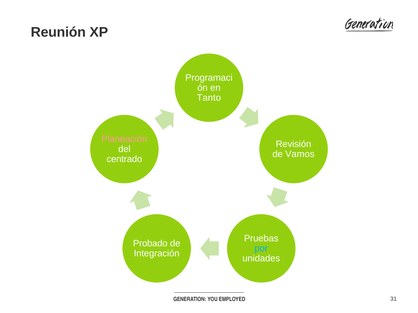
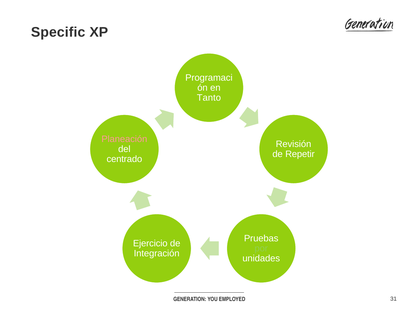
Reunión: Reunión -> Specific (58, 32)
Vamos: Vamos -> Repetir (300, 154)
Probado: Probado -> Ejercicio (150, 244)
por colour: light blue -> light green (261, 249)
